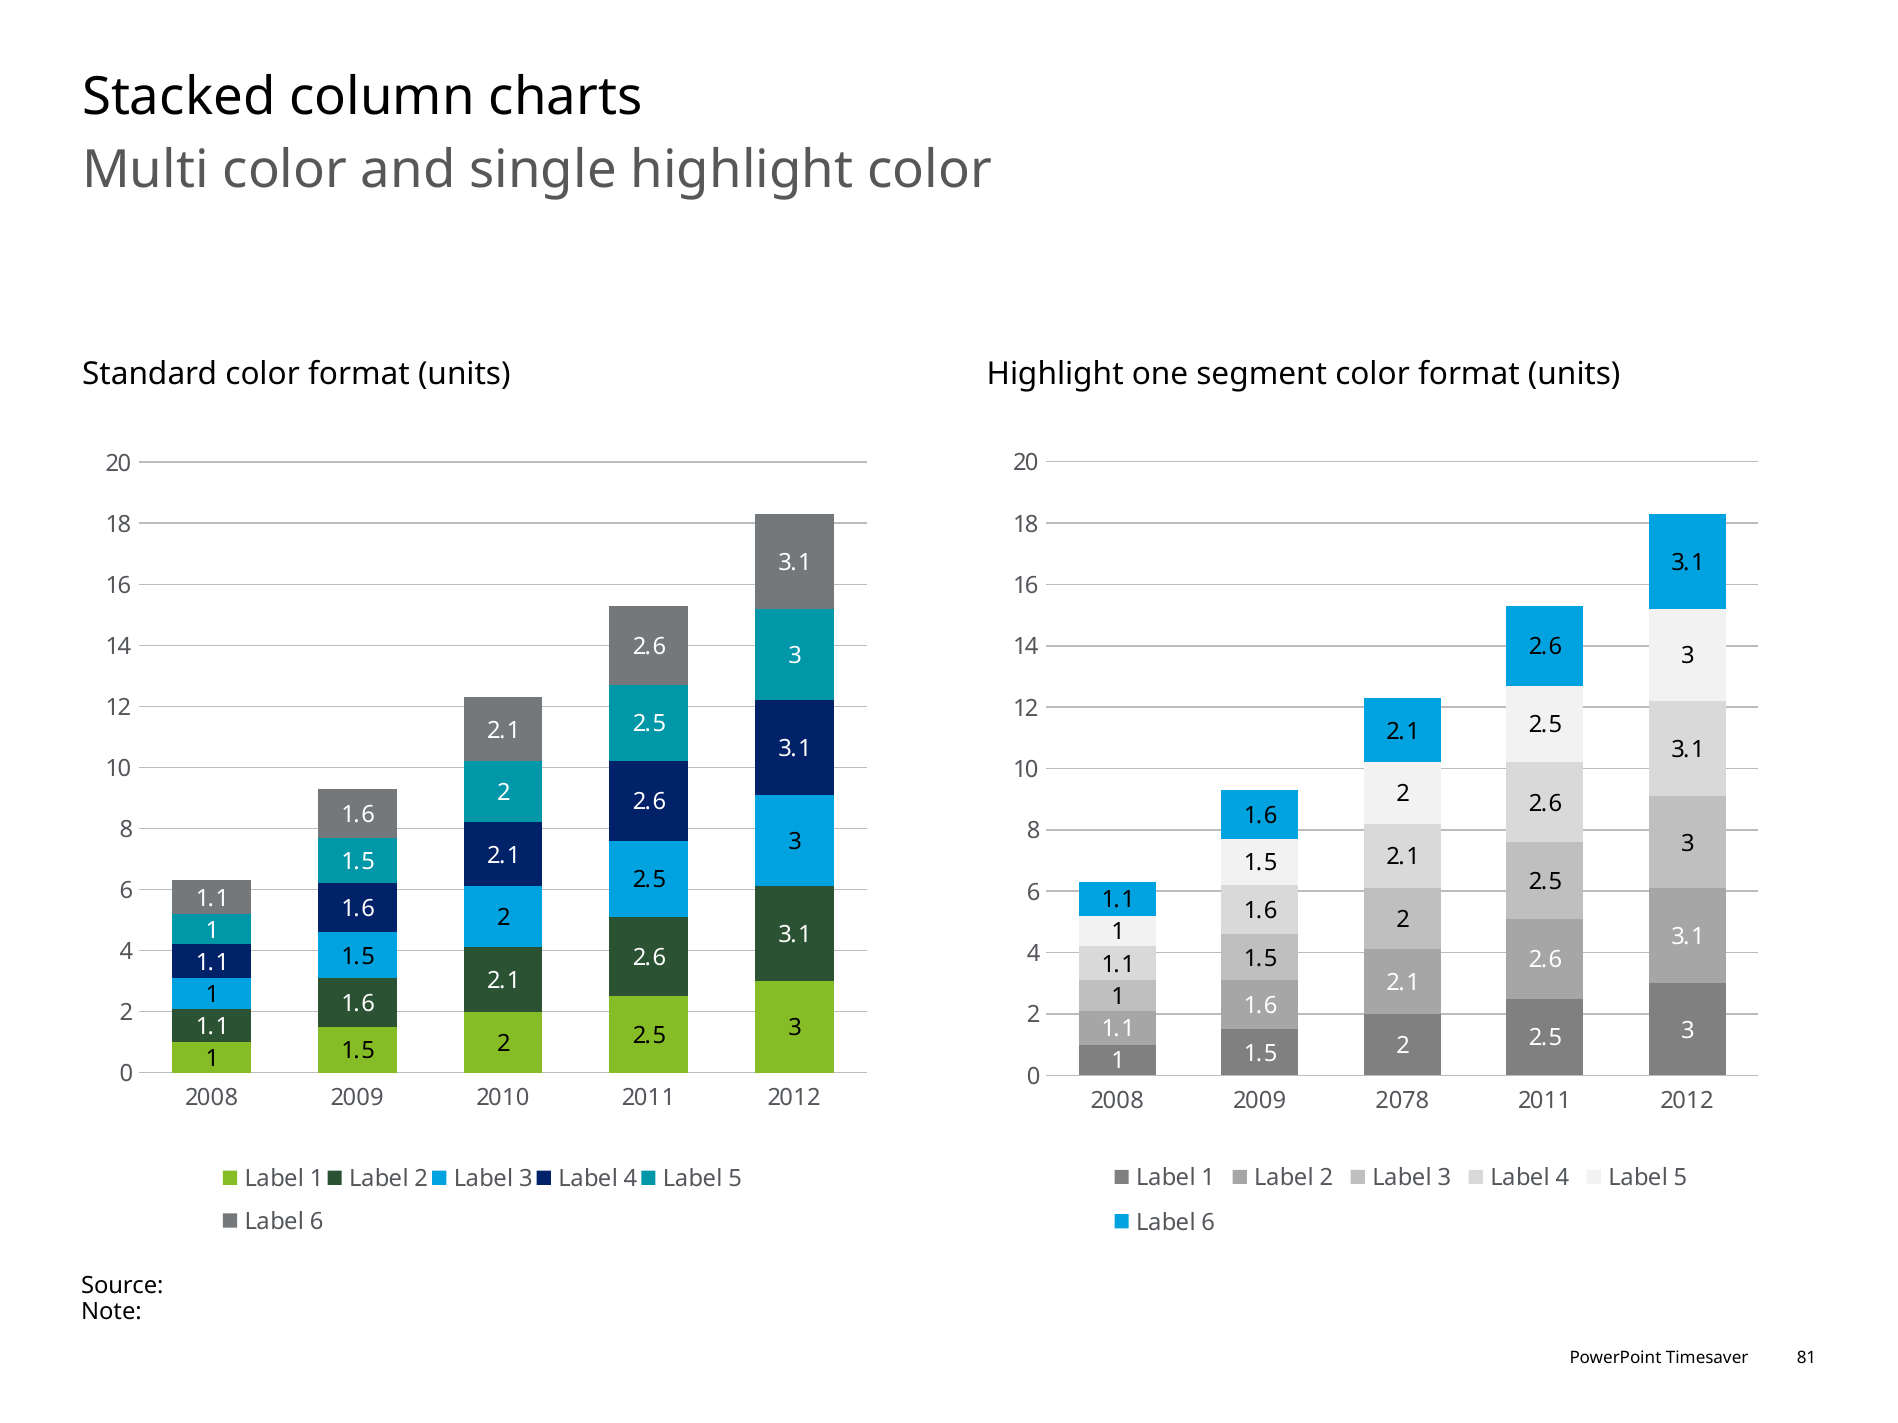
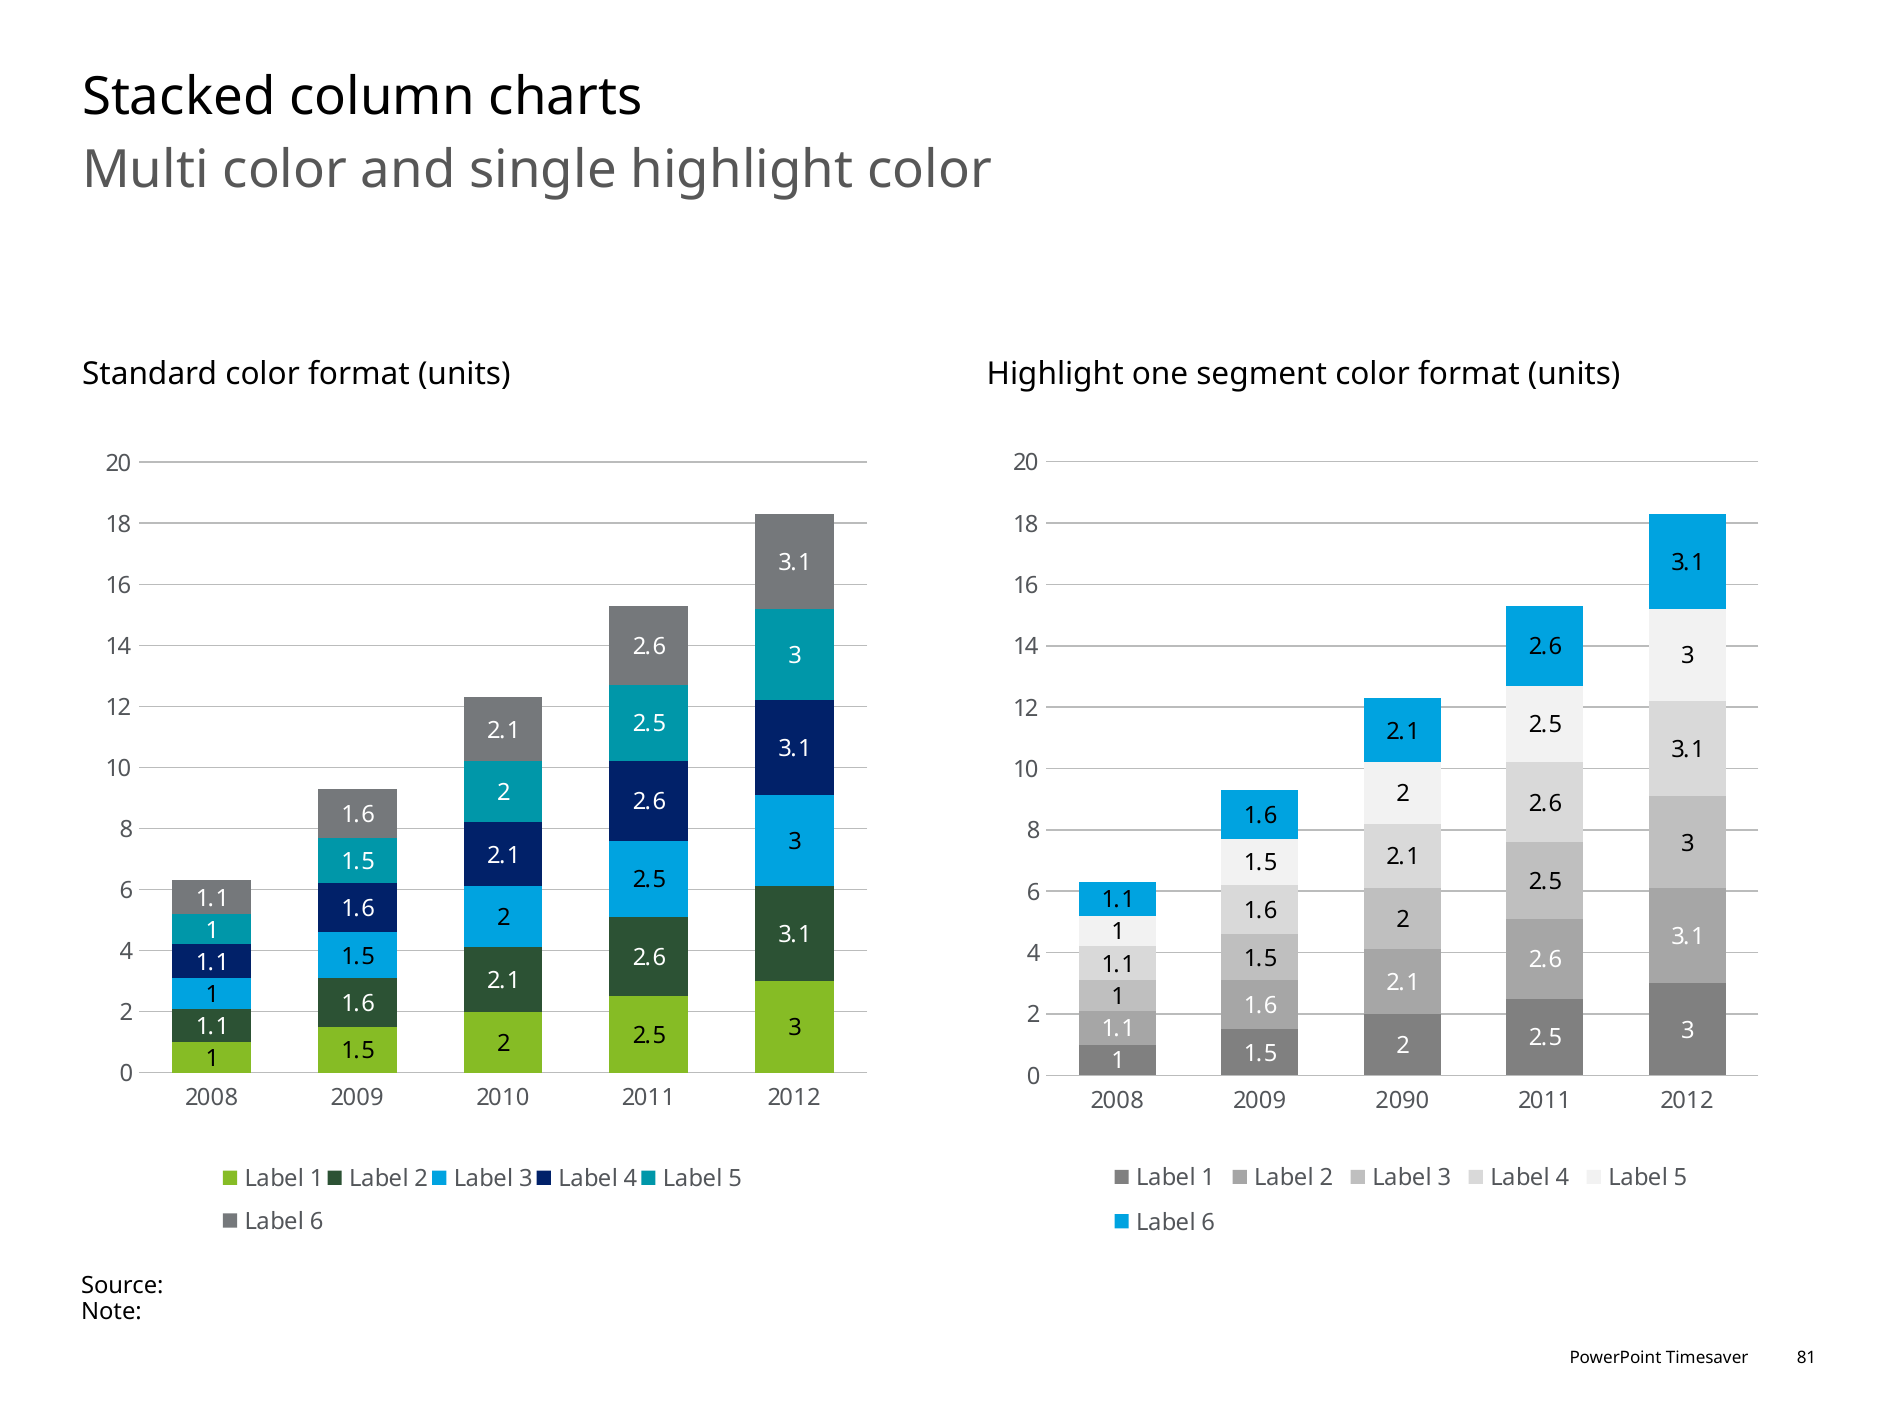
2078: 2078 -> 2090 (1402, 1101)
